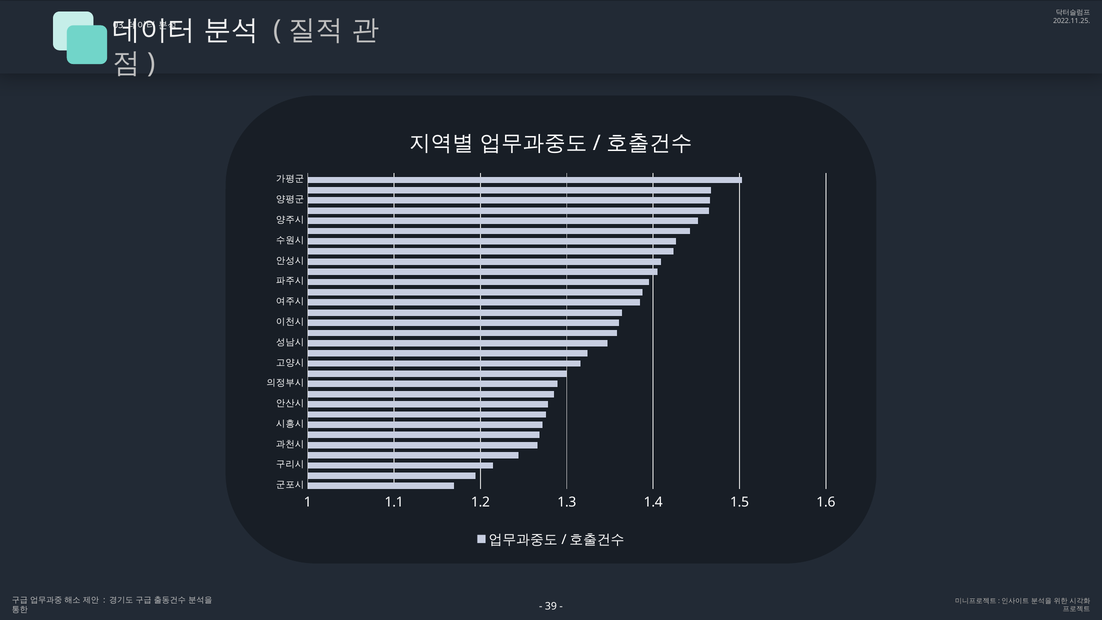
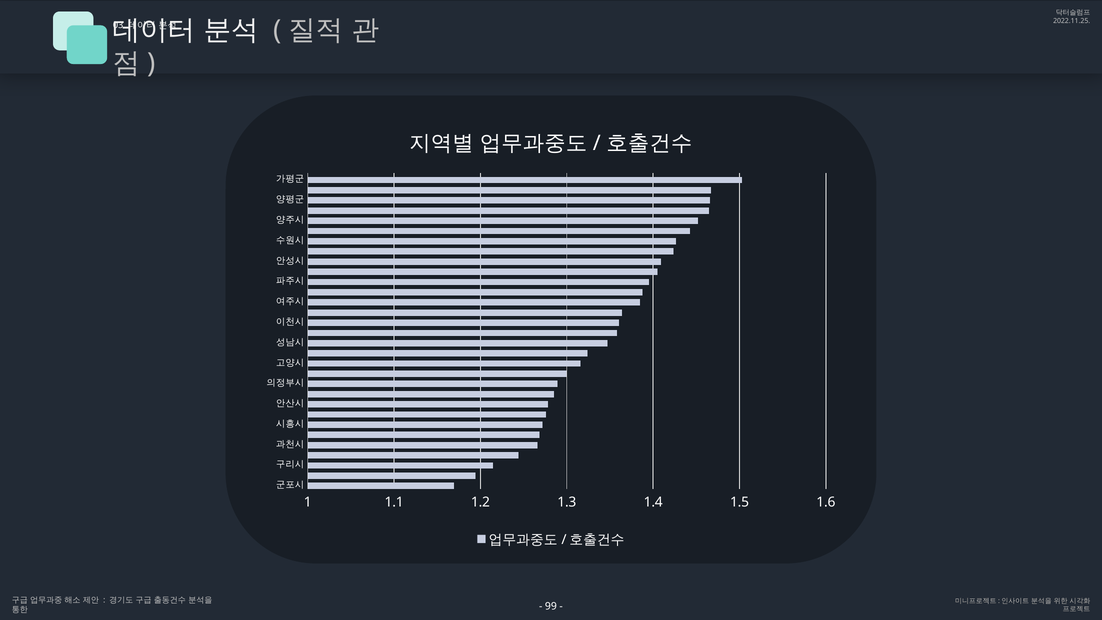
39: 39 -> 99 (551, 606)
